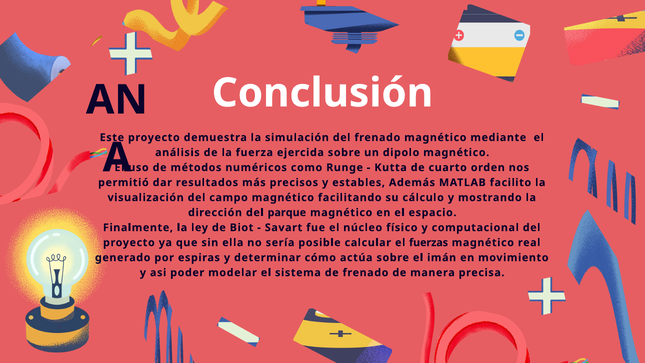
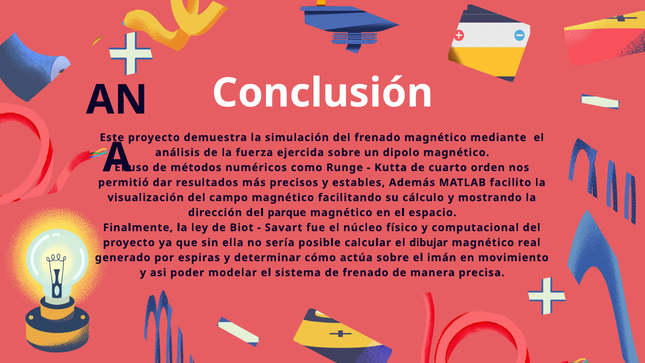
fuerzas: fuerzas -> dibujar (428, 242)
